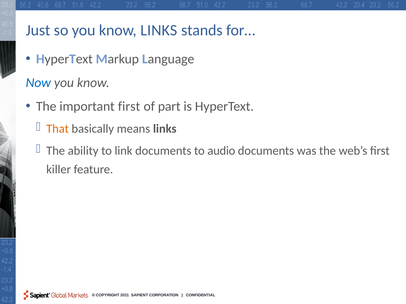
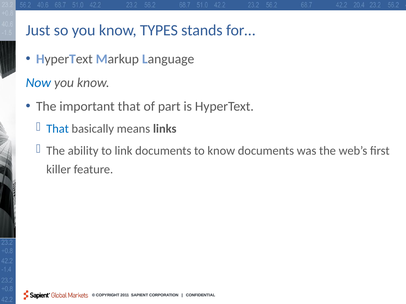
know LINKS: LINKS -> TYPES (159, 30)
important first: first -> that (129, 107)
That colour: orange -> blue (58, 129)
to audio: audio -> know (221, 151)
